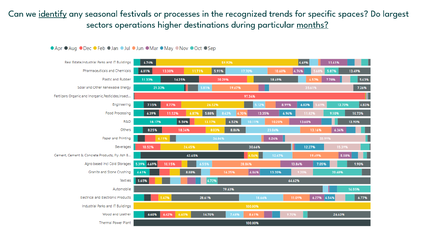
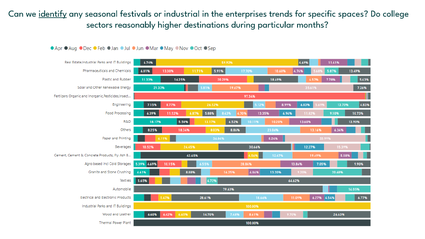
processes: processes -> industrial (182, 14)
recognized: recognized -> enterprises (246, 14)
largest: largest -> college (396, 14)
operations: operations -> reasonably (135, 25)
months underline: present -> none (313, 25)
